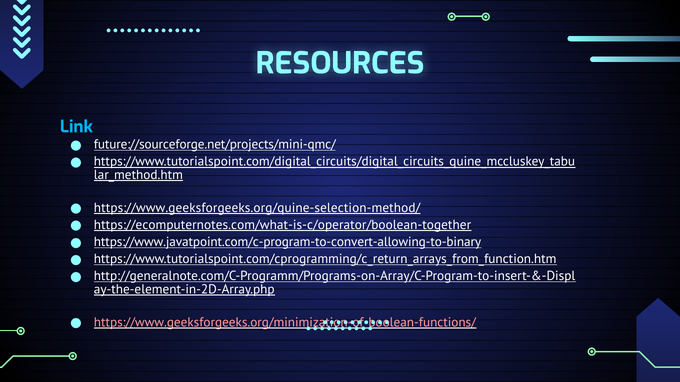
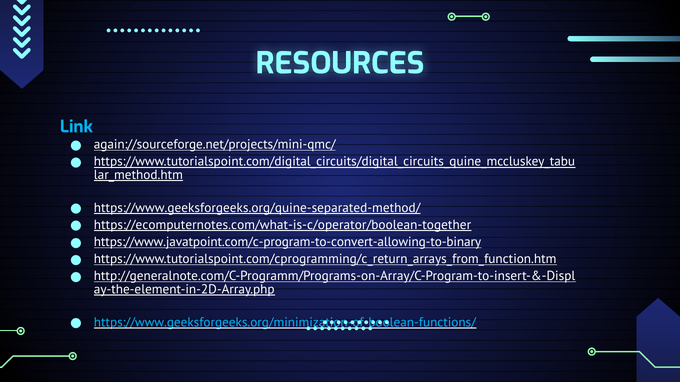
future://sourceforge.net/projects/mini-qmc/: future://sourceforge.net/projects/mini-qmc/ -> again://sourceforge.net/projects/mini-qmc/ (215, 145)
https://www.geeksforgeeks.org/quine-selection-method/: https://www.geeksforgeeks.org/quine-selection-method/ -> https://www.geeksforgeeks.org/quine-separated-method/ (257, 208)
https://www.geeksforgeeks.org/minimization-of-boolean-functions/ colour: pink -> light blue (285, 323)
